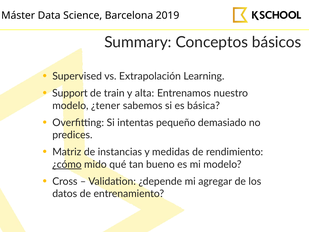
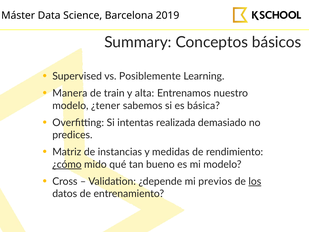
Extrapolación: Extrapolación -> Posiblemente (150, 76)
Support: Support -> Manera (70, 93)
pequeño: pequeño -> realizada (176, 123)
agregar: agregar -> previos (215, 181)
los underline: none -> present (255, 181)
